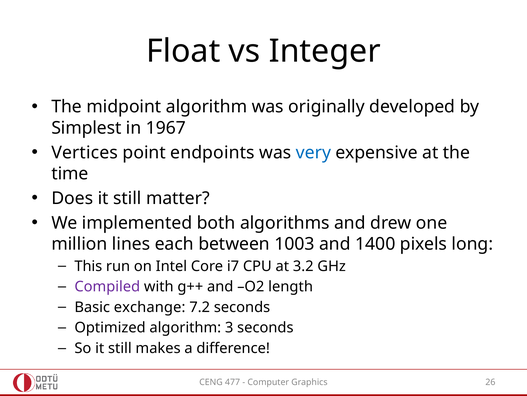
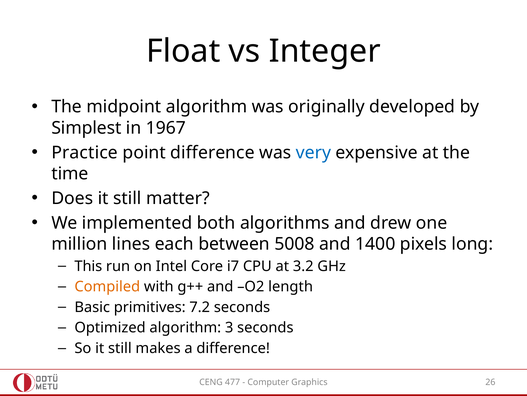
Vertices: Vertices -> Practice (85, 152)
point endpoints: endpoints -> difference (212, 152)
1003: 1003 -> 5008 (294, 244)
Compiled colour: purple -> orange (107, 286)
exchange: exchange -> primitives (150, 307)
